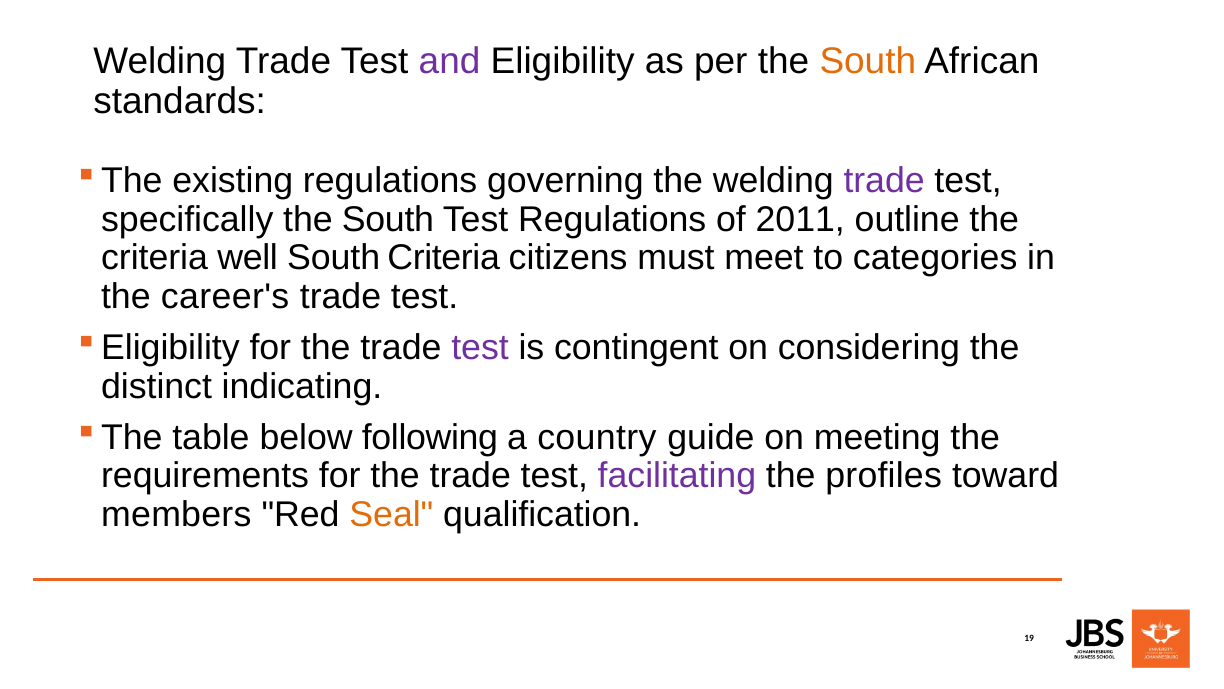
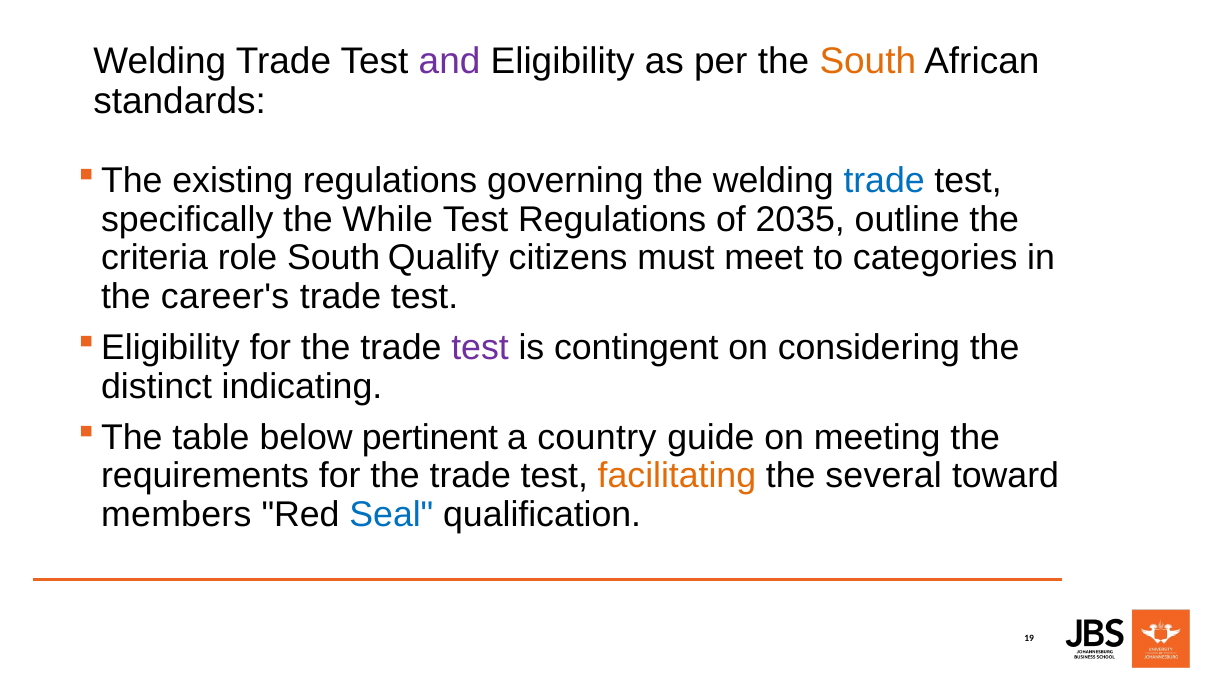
trade colour: purple -> blue (884, 181)
specifically the South: South -> While (388, 219)
2011: 2011 -> 2035 (800, 219)
well: well -> role (248, 258)
South Criteria: Criteria -> Qualify (443, 258)
following: following -> pertinent (430, 437)
facilitating colour: purple -> orange (677, 476)
profiles: profiles -> several (884, 476)
Seal colour: orange -> blue (391, 514)
